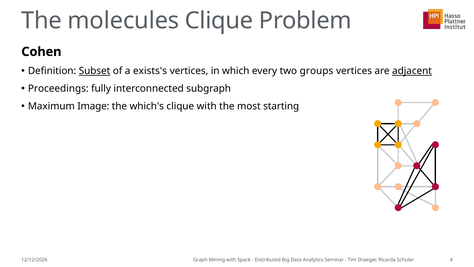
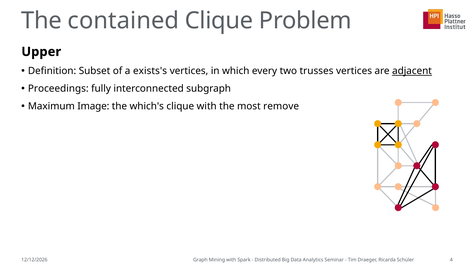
molecules: molecules -> contained (123, 21)
Cohen: Cohen -> Upper (41, 52)
Subset underline: present -> none (95, 71)
groups: groups -> trusses (317, 71)
starting: starting -> remove (281, 106)
